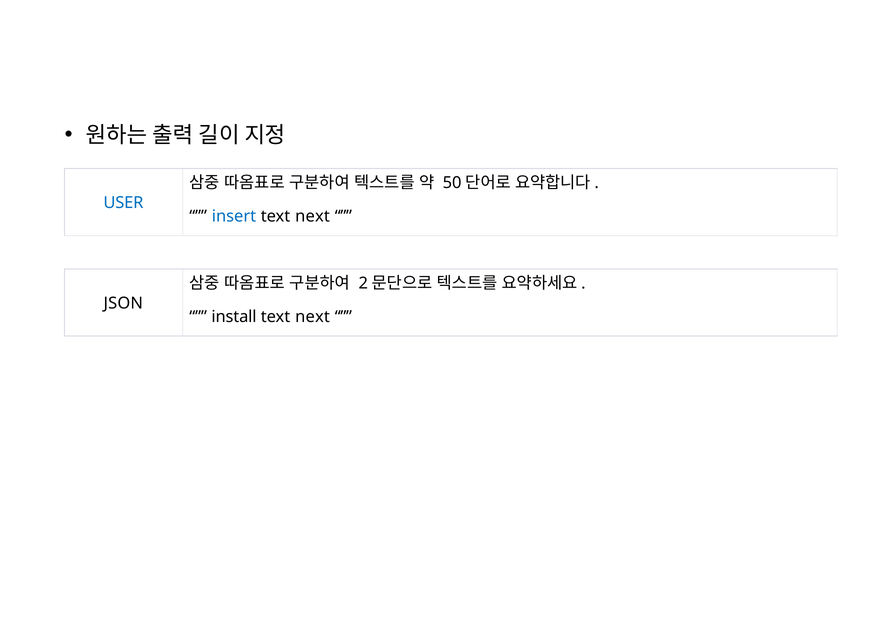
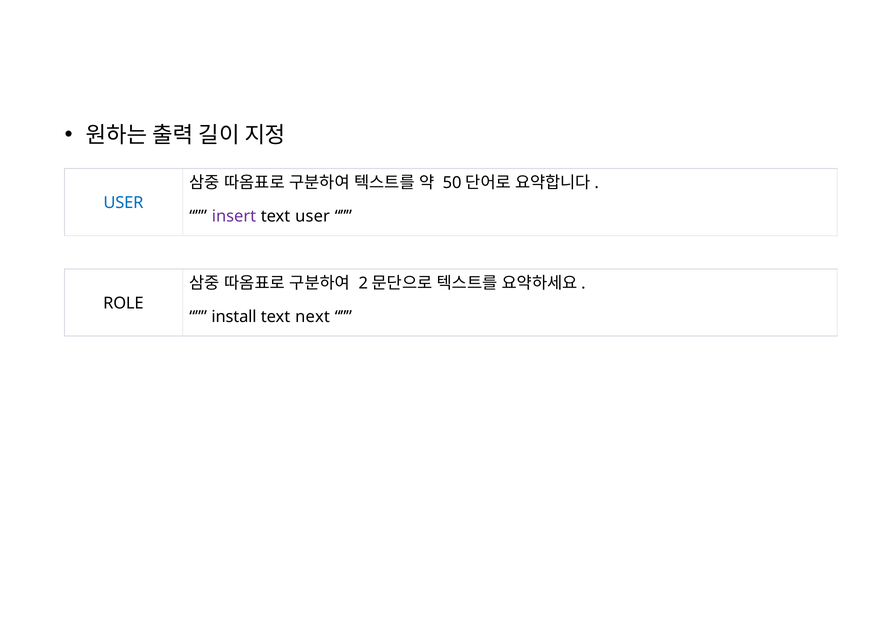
insert colour: blue -> purple (234, 216)
next: next -> user (313, 216)
JSON: JSON -> ROLE (123, 303)
